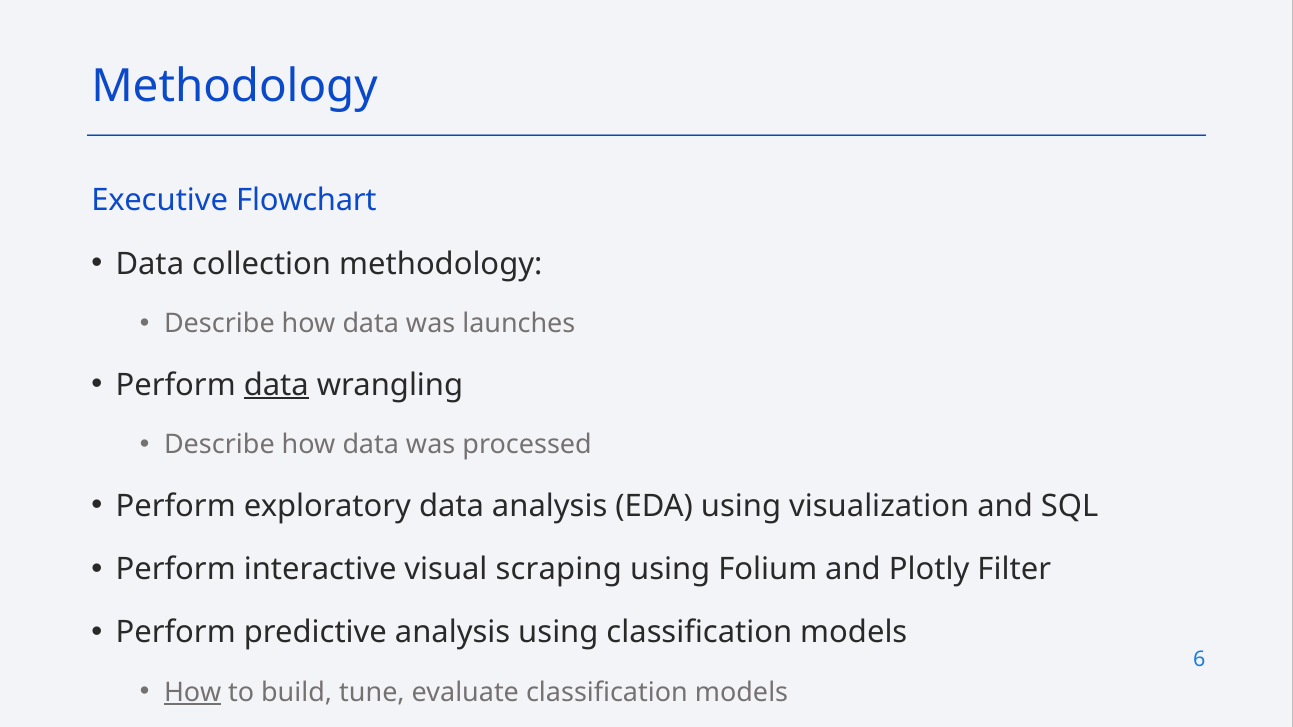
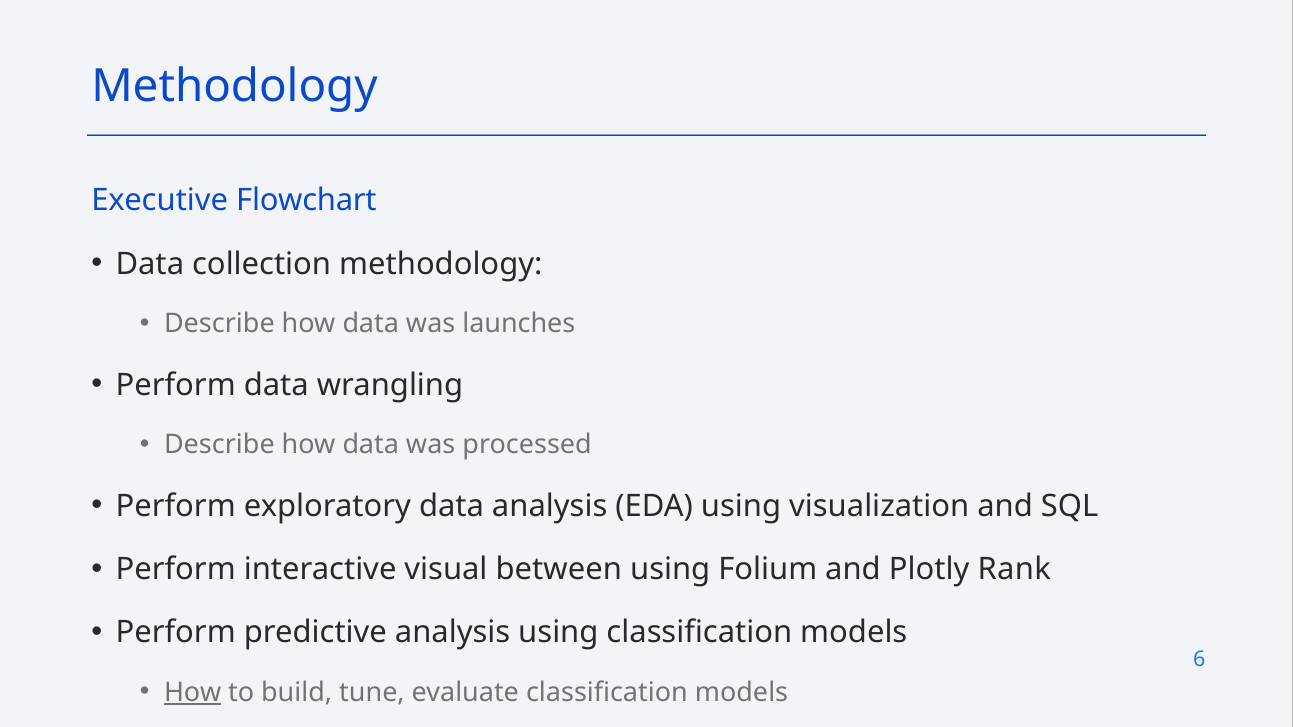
data underline: present -> none (276, 385)
scraping: scraping -> between (559, 570)
Filter: Filter -> Rank (1014, 570)
